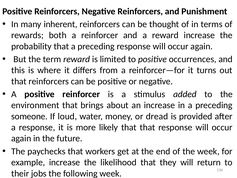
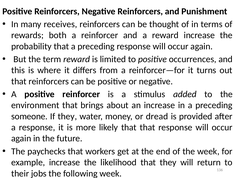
inherent: inherent -> receives (60, 24)
If loud: loud -> they (67, 116)
